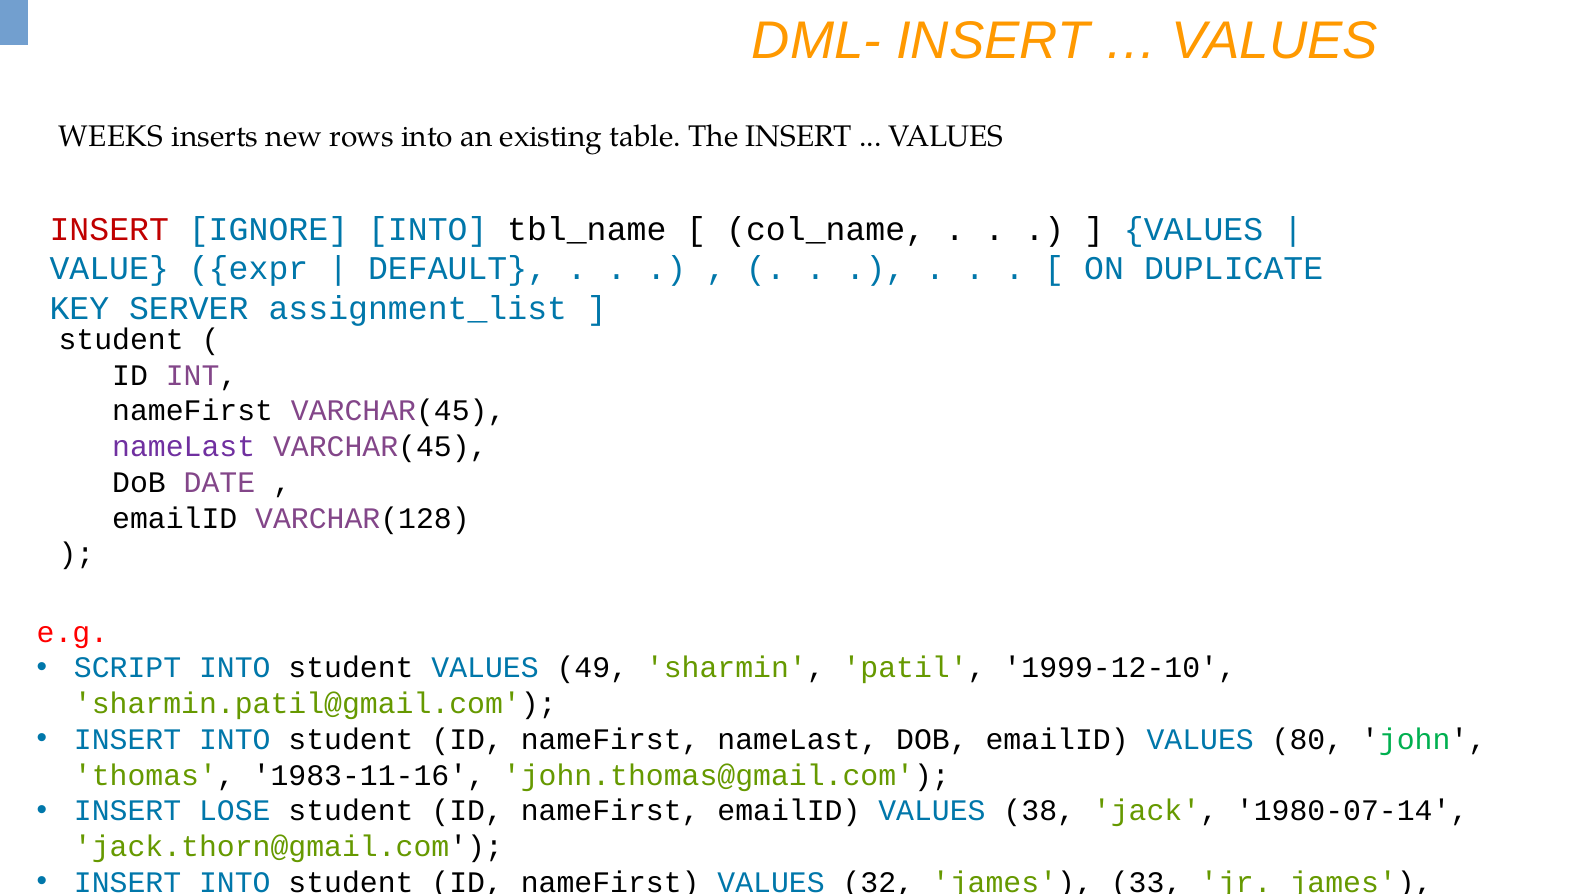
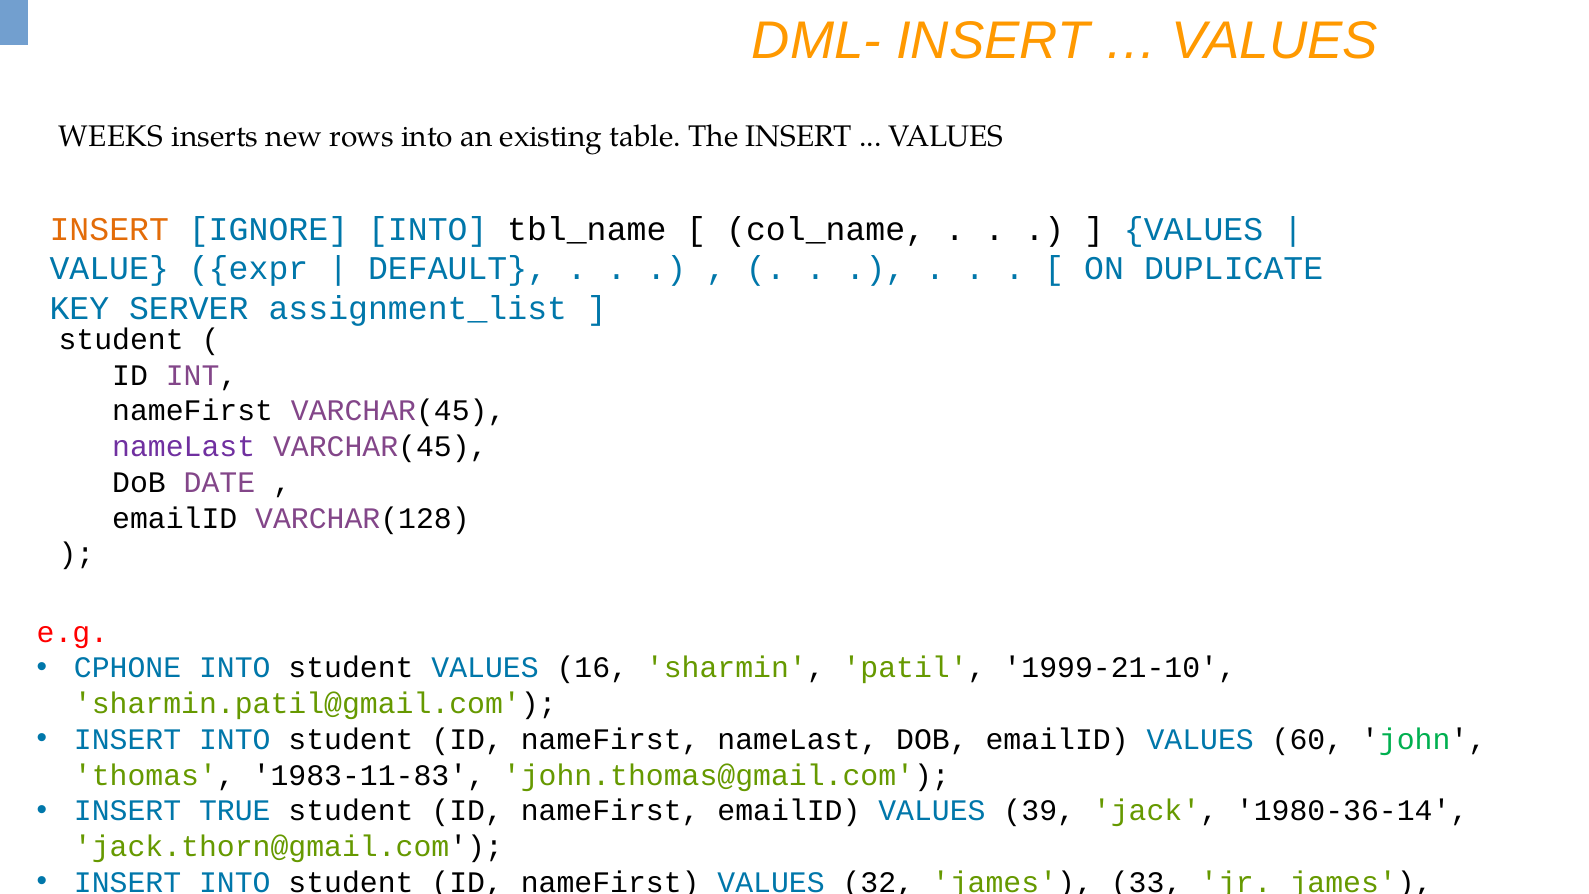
INSERT colour: red -> orange (109, 229)
SCRIPT: SCRIPT -> CPHONE (128, 668)
49: 49 -> 16 (592, 668)
1999-12-10: 1999-12-10 -> 1999-21-10 (1120, 668)
80: 80 -> 60 (1307, 739)
1983-11-16: 1983-11-16 -> 1983-11-83 (369, 775)
LOSE: LOSE -> TRUE (235, 811)
38: 38 -> 39 (1039, 811)
1980-07-14: 1980-07-14 -> 1980-36-14 (1352, 811)
